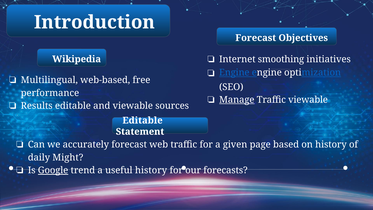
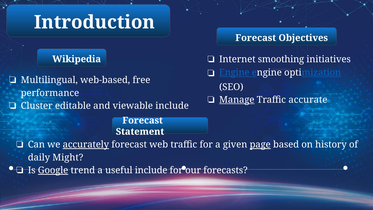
Traffic viewable: viewable -> accurate (308, 100)
Results: Results -> Cluster (37, 106)
viewable sources: sources -> include (172, 106)
Editable: Editable -> Forecast (143, 120)
accurately underline: none -> present (86, 144)
page underline: none -> present (260, 144)
useful history: history -> include (151, 170)
